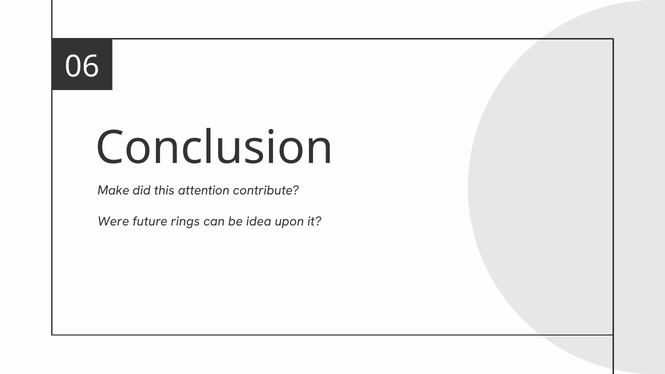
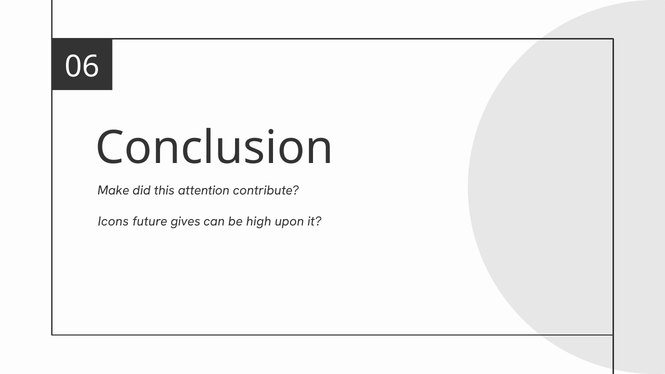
Were: Were -> Icons (113, 221)
rings: rings -> gives (185, 221)
idea: idea -> high (259, 221)
